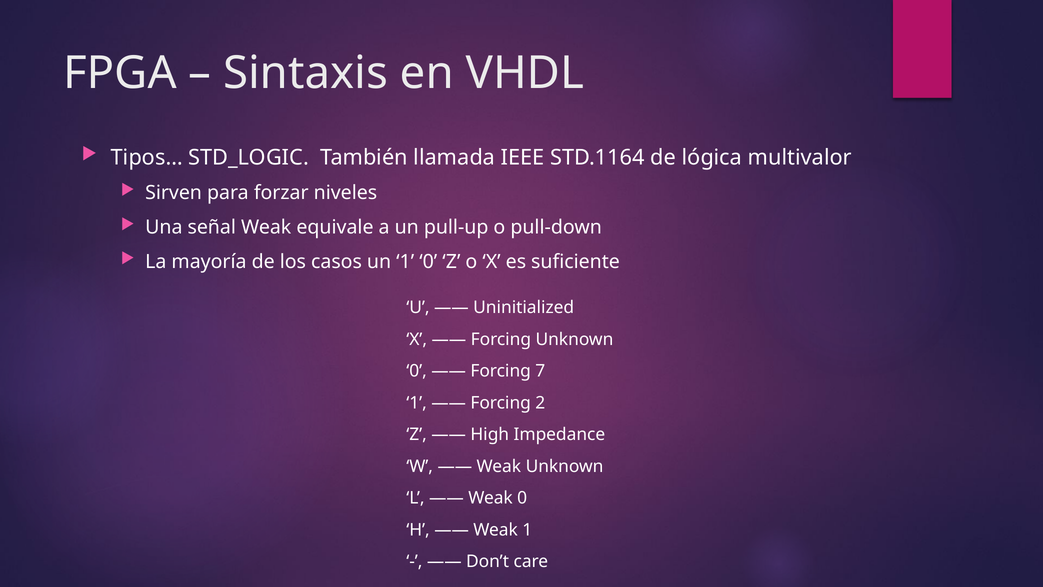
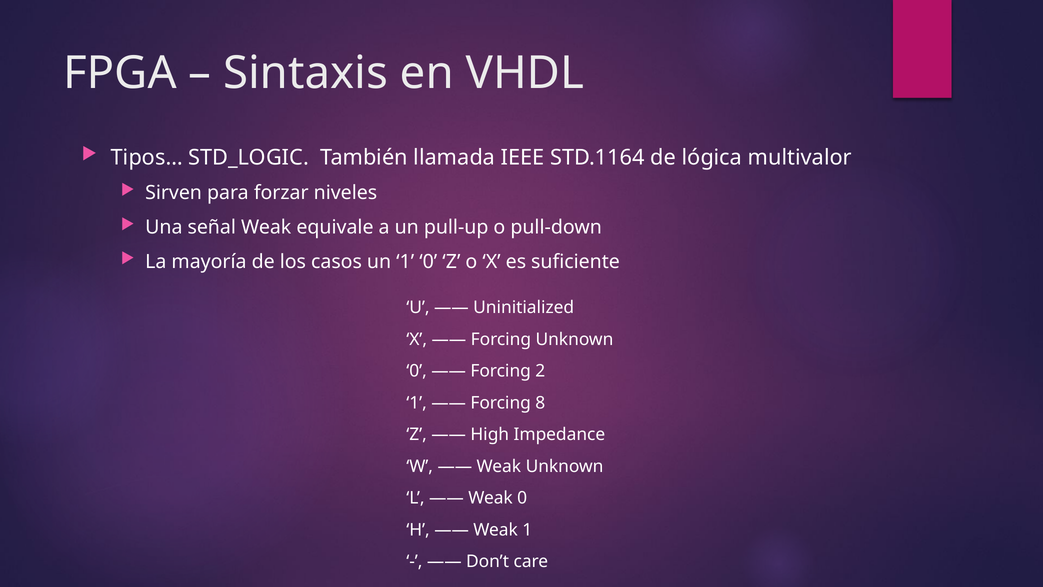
7: 7 -> 2 (540, 371)
2: 2 -> 8 (540, 403)
